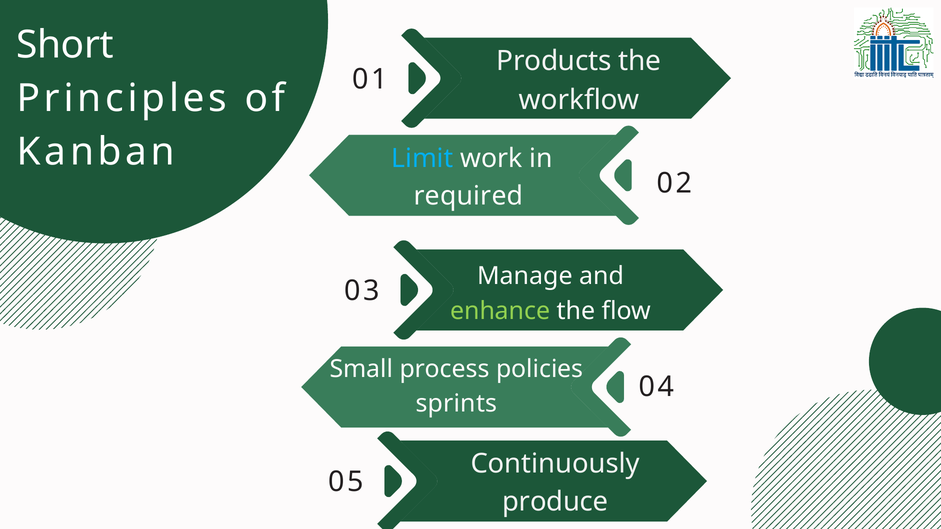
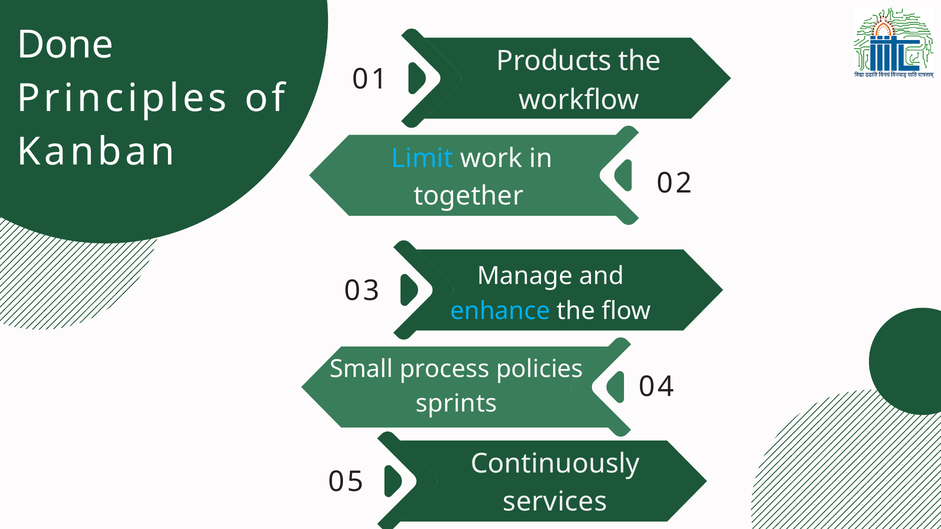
Short: Short -> Done (65, 45)
required: required -> together (469, 196)
enhance colour: light green -> light blue (500, 311)
produce: produce -> services (555, 502)
